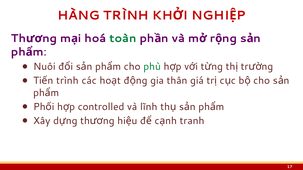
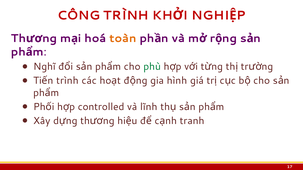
HÀNG: HÀNG -> CÔNG (79, 15)
toàn colour: green -> orange (123, 38)
Nuôi: Nuôi -> Nghĩ (44, 67)
thân: thân -> hình (177, 81)
